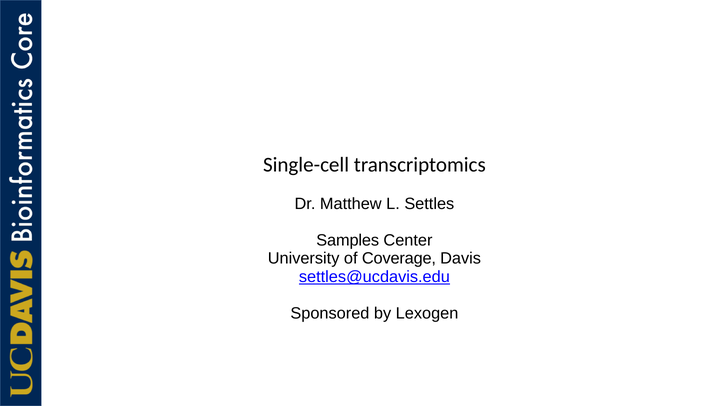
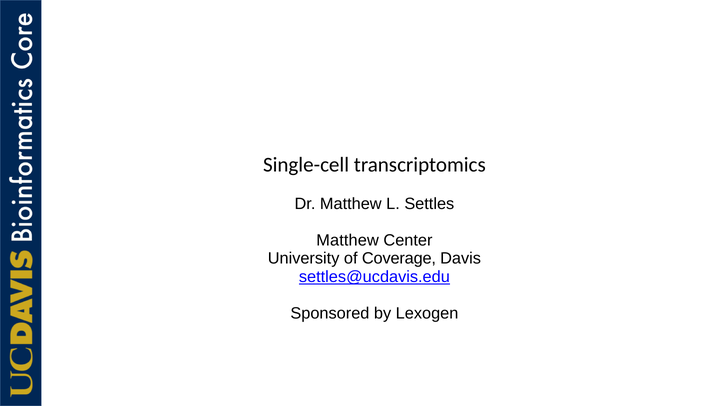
Samples: Samples -> Matthew (348, 240)
